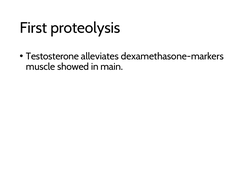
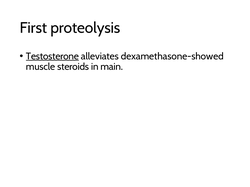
Testosterone underline: none -> present (52, 56)
dexamethasone-markers: dexamethasone-markers -> dexamethasone-showed (172, 56)
showed: showed -> steroids (73, 67)
